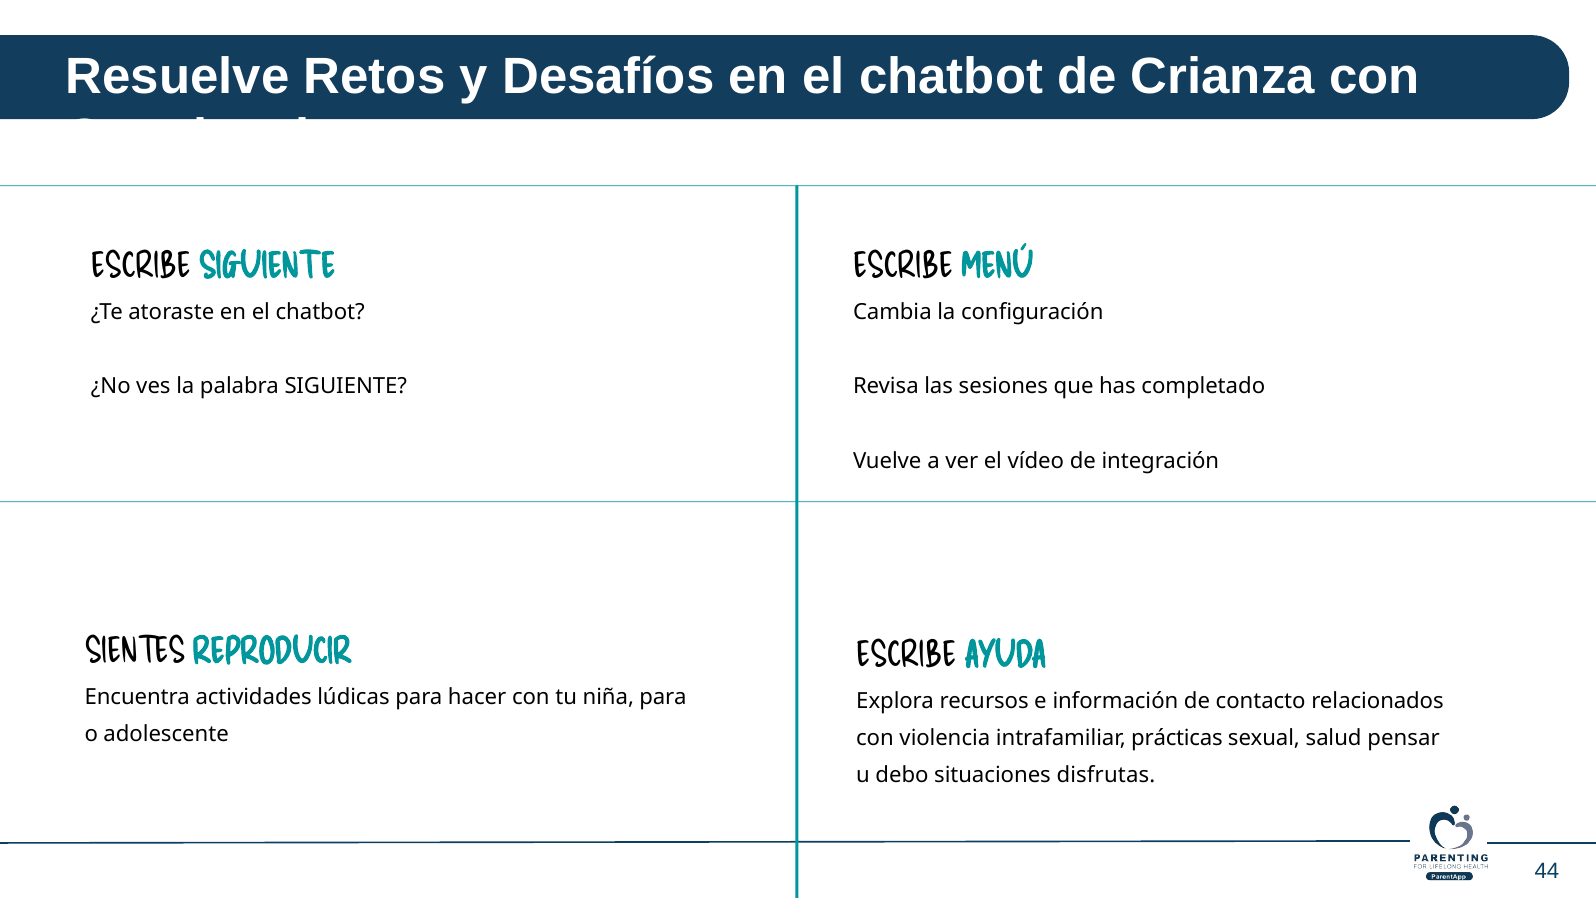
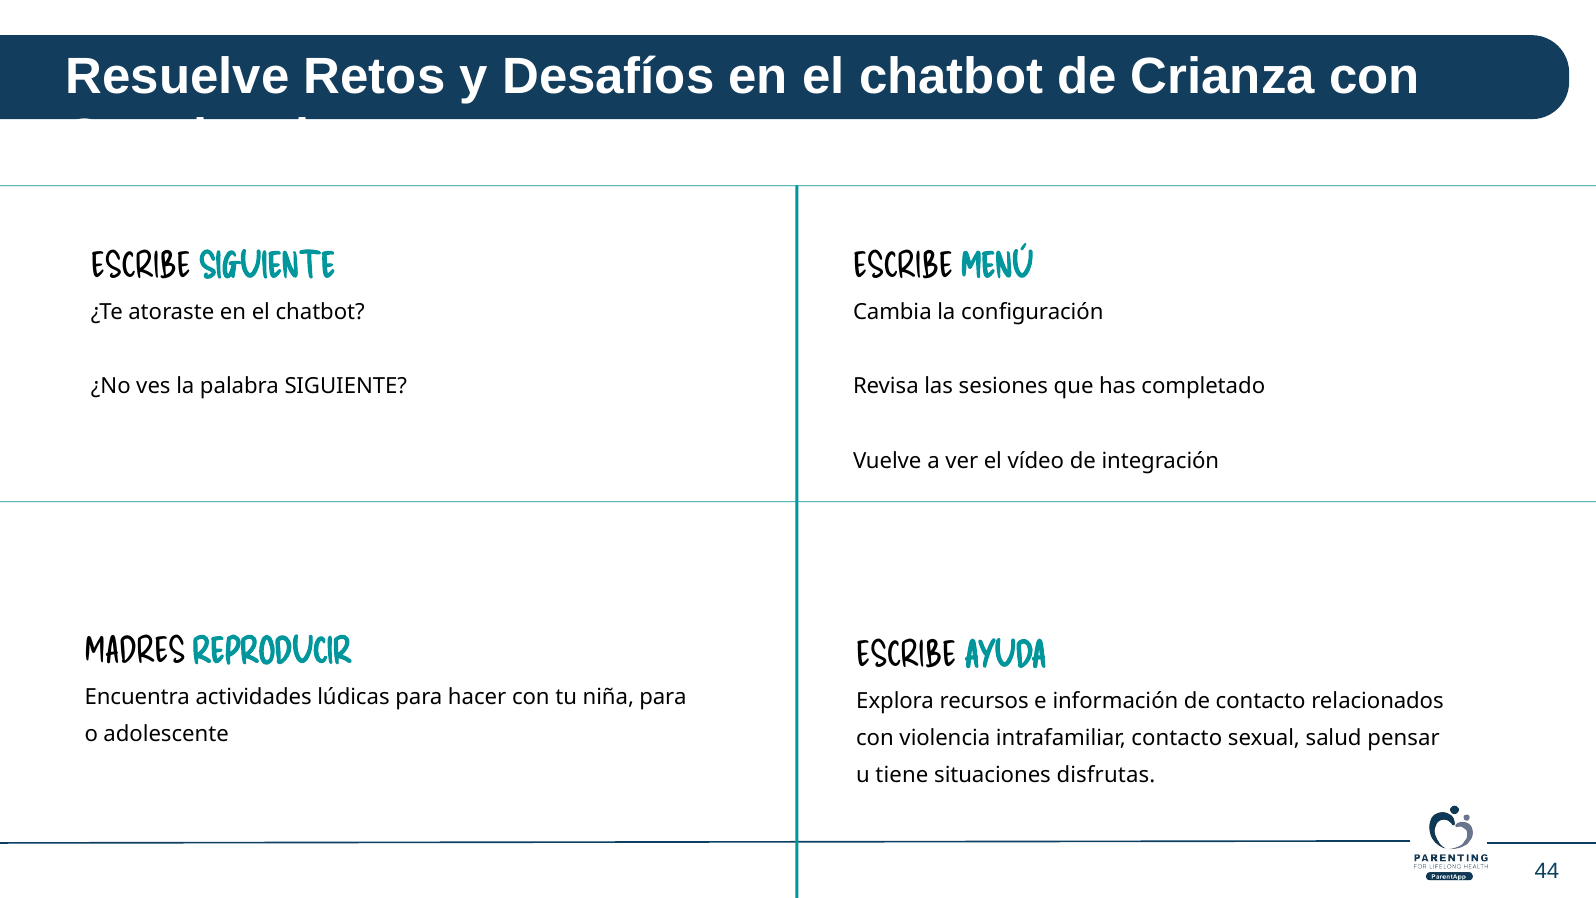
SIENTES: SIENTES -> MADRES (135, 652)
intrafamiliar prácticas: prácticas -> contacto (1177, 738)
debo: debo -> tiene (902, 775)
